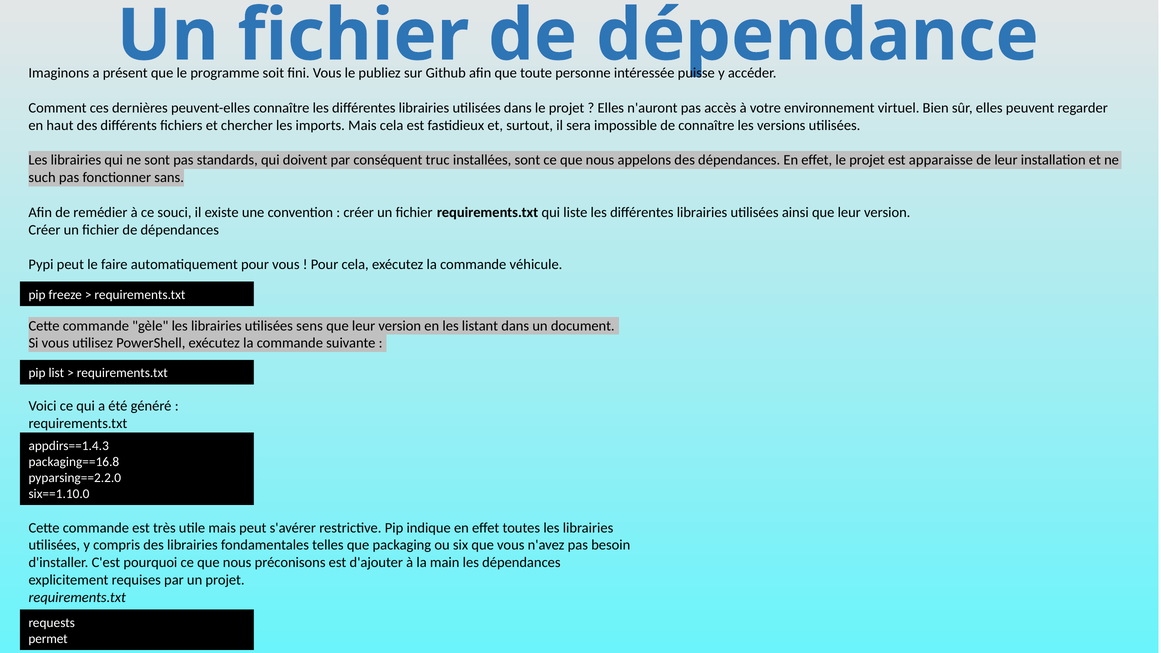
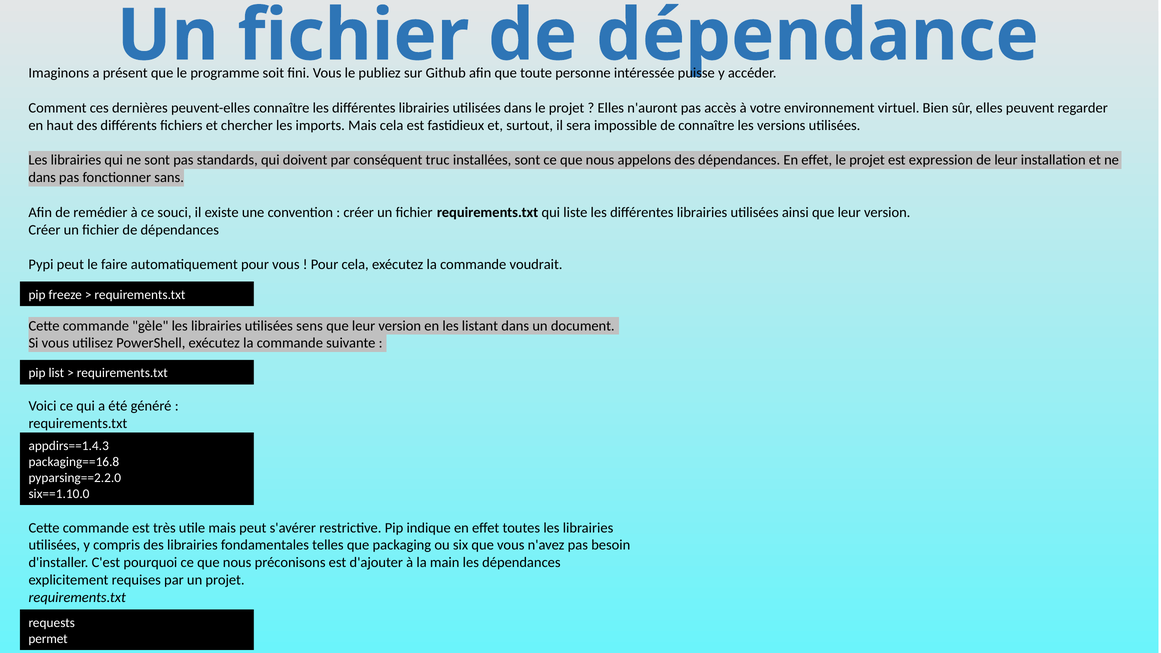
apparaisse: apparaisse -> expression (941, 160)
such: such -> dans (42, 178)
véhicule: véhicule -> voudrait (536, 265)
